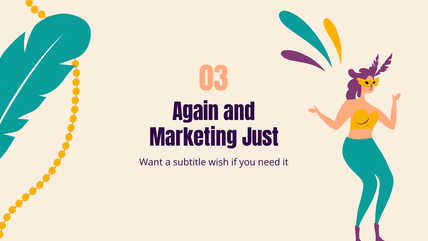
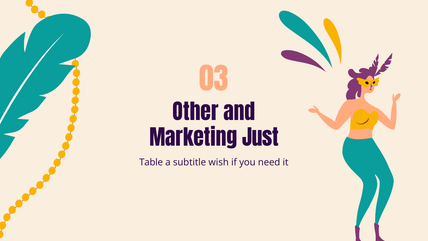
Again: Again -> Other (196, 113)
Want: Want -> Table (151, 162)
